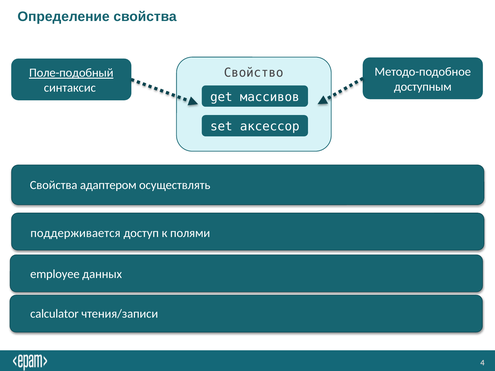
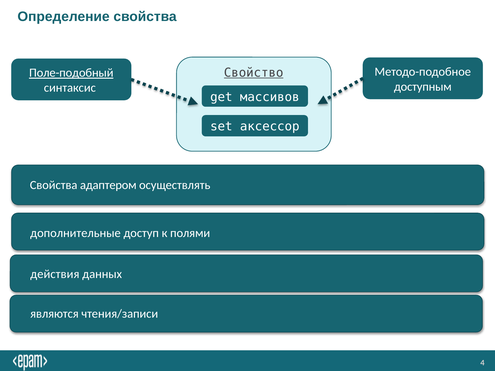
Свойство underline: none -> present (254, 73)
поддерживается: поддерживается -> дополнительные (75, 233)
employee: employee -> действия (55, 274)
calculator: calculator -> являются (54, 314)
